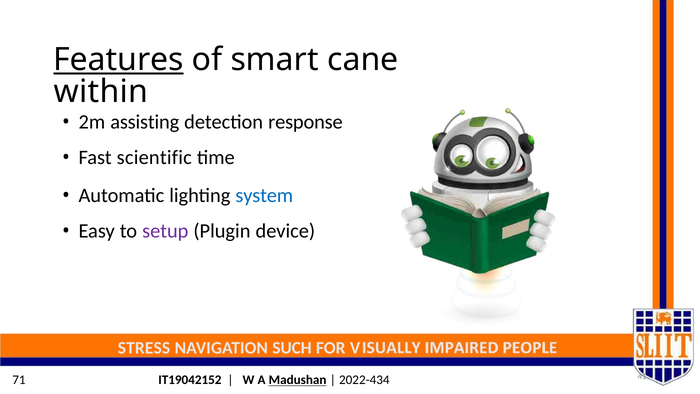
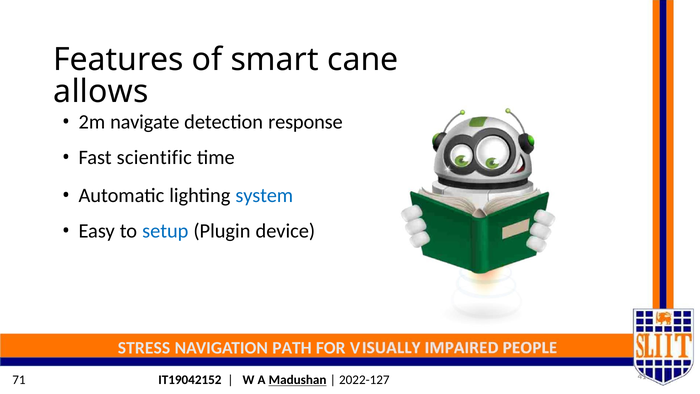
Features underline: present -> none (118, 60)
within: within -> allows (101, 92)
assisting: assisting -> navigate (145, 122)
setup colour: purple -> blue (165, 231)
SUCH: SUCH -> PATH (292, 348)
2022-434: 2022-434 -> 2022-127 (364, 380)
